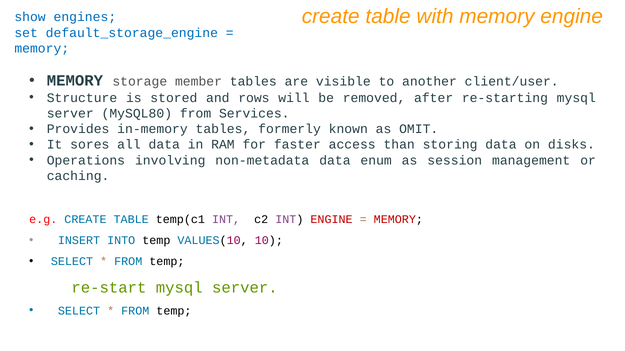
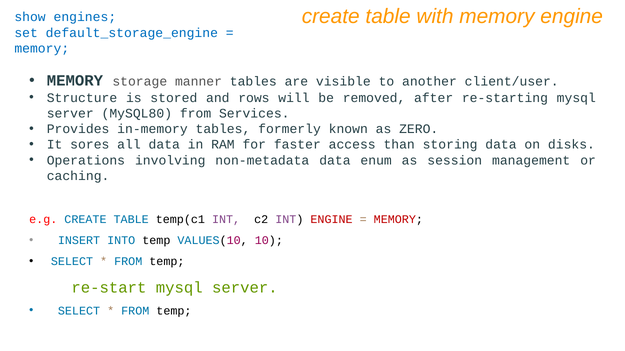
member: member -> manner (199, 82)
OMIT: OMIT -> ZERO (419, 129)
